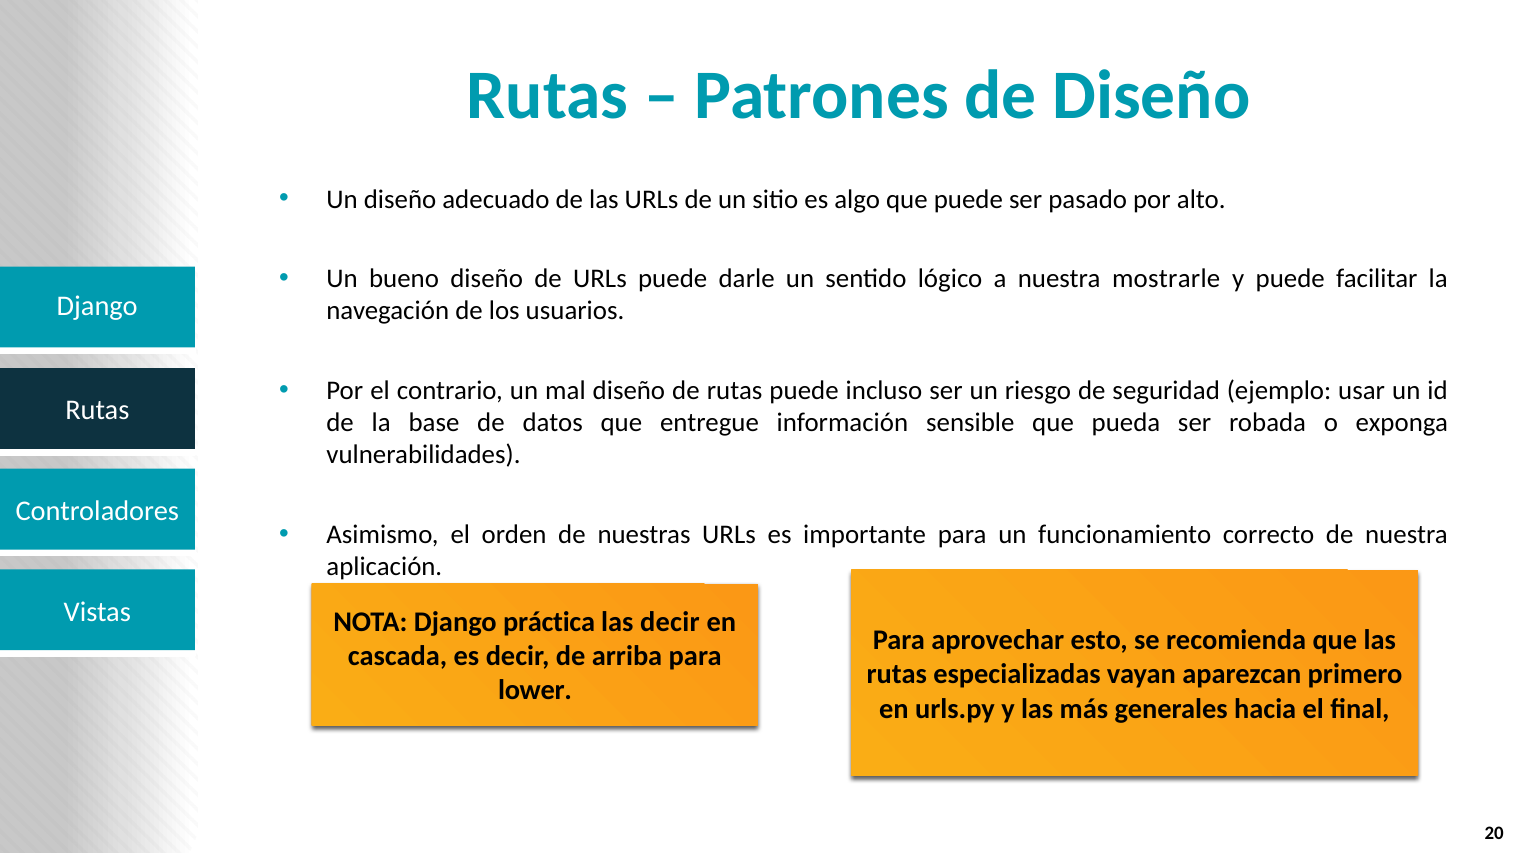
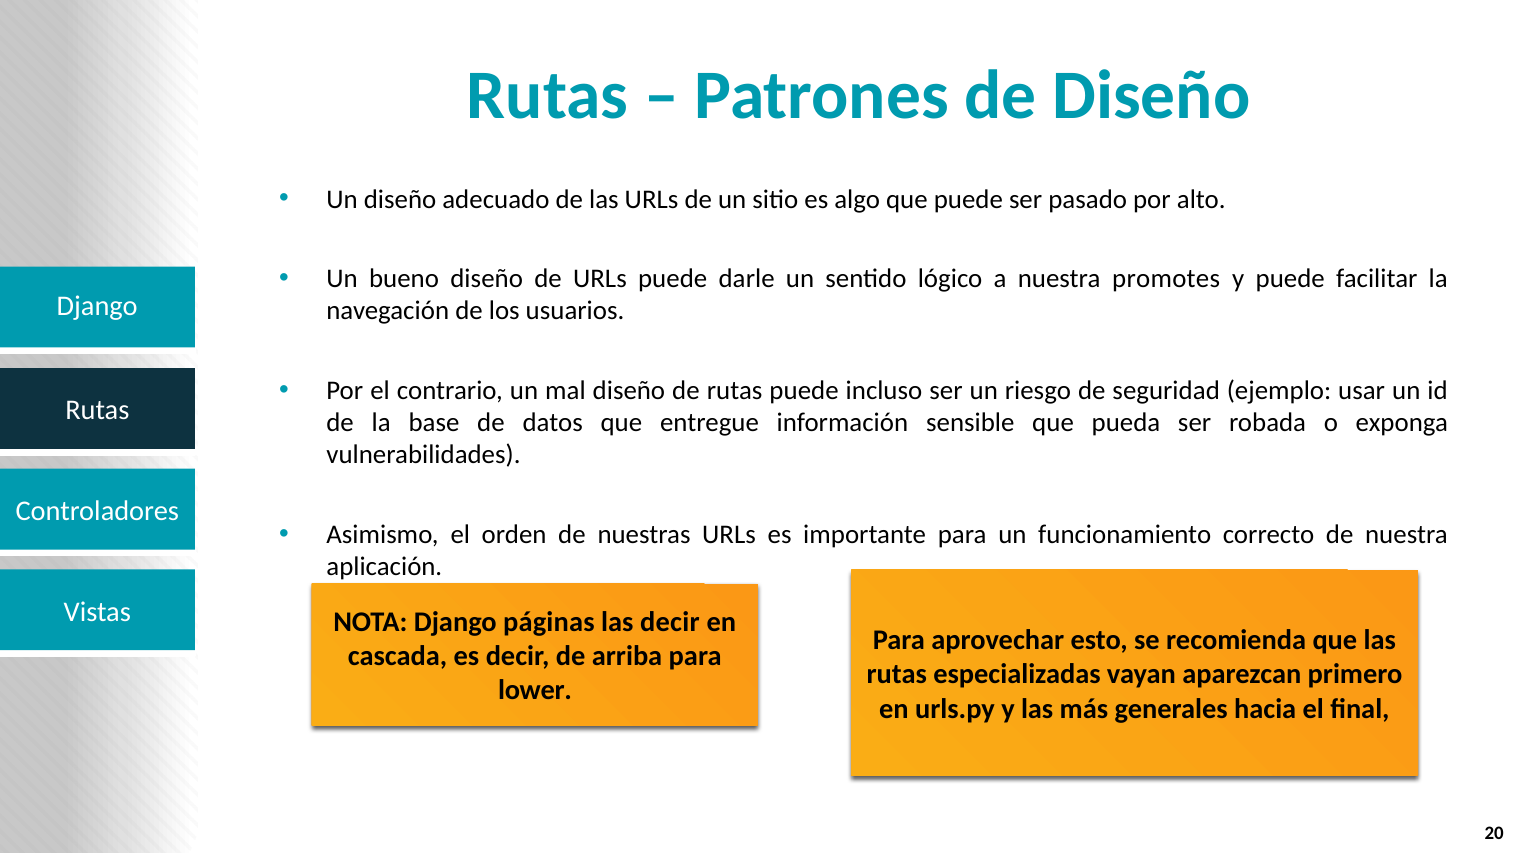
mostrarle: mostrarle -> promotes (1166, 279)
práctica: práctica -> páginas (549, 622)
